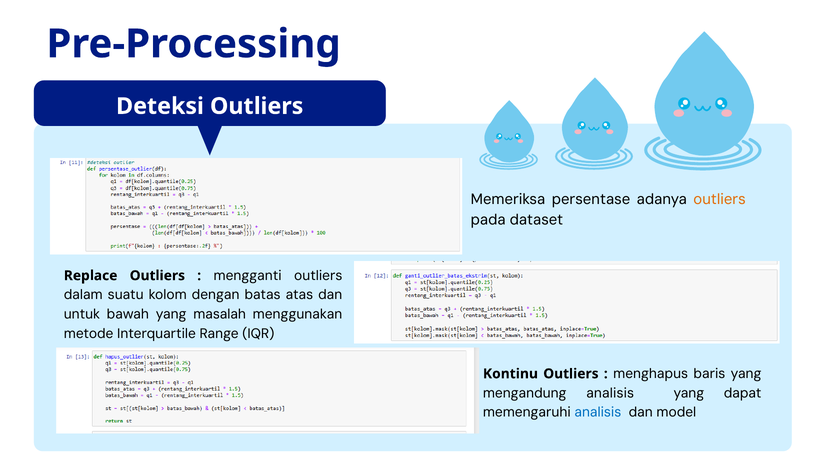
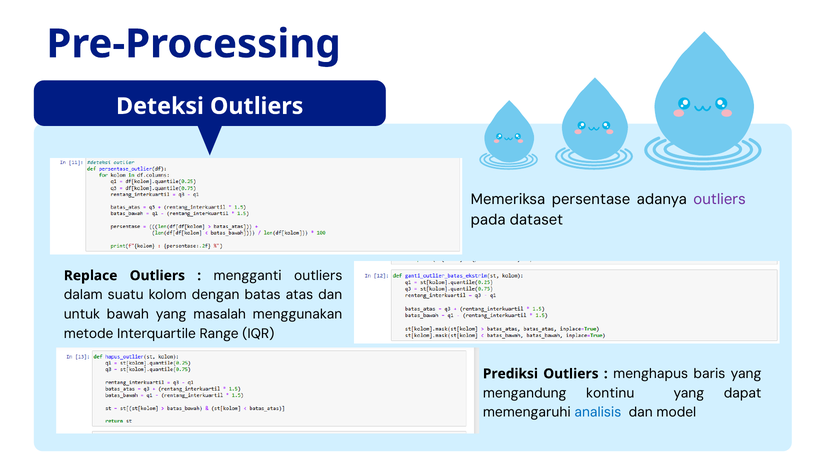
outliers colour: orange -> purple (720, 199)
Kontinu: Kontinu -> Prediksi (510, 373)
mengandung analisis: analisis -> kontinu (610, 393)
